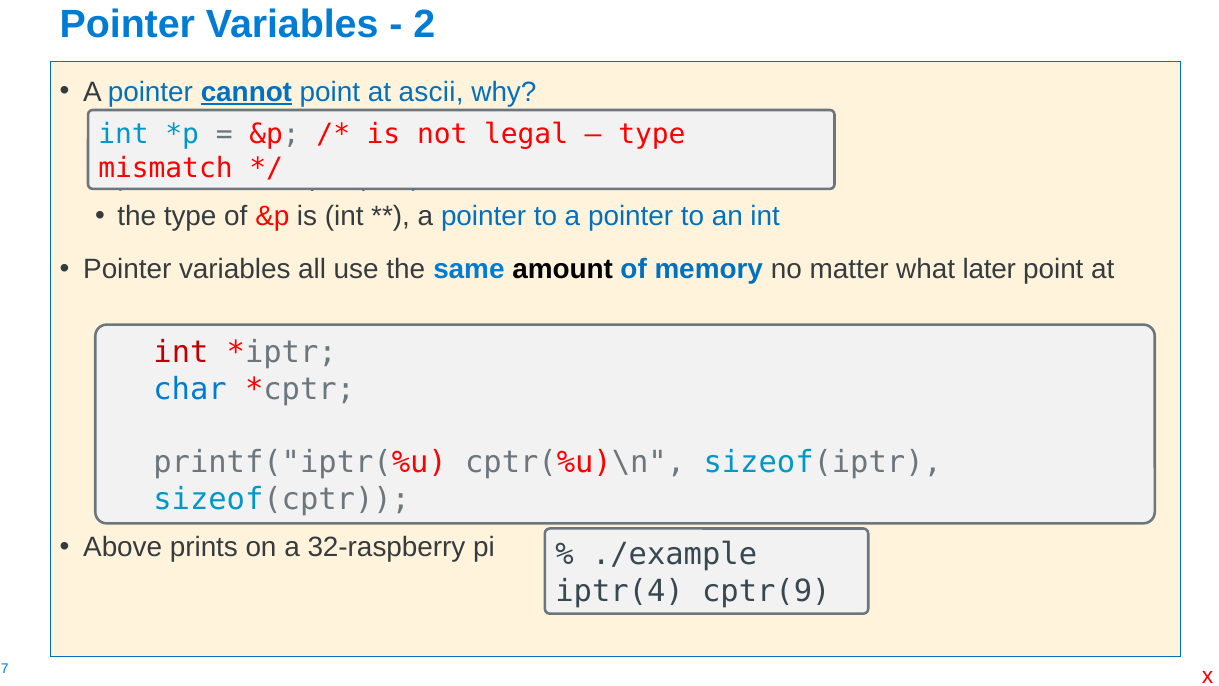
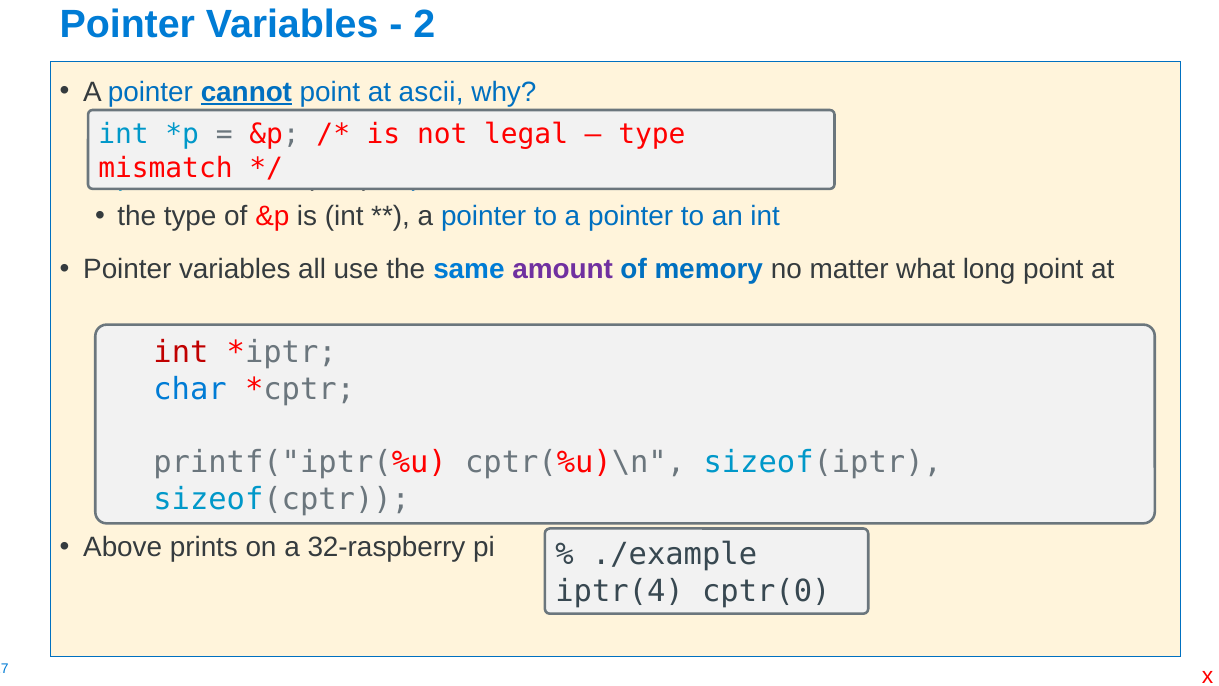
amount colour: black -> purple (563, 269)
later: later -> long (989, 269)
cptr(9: cptr(9 -> cptr(0 (766, 591)
